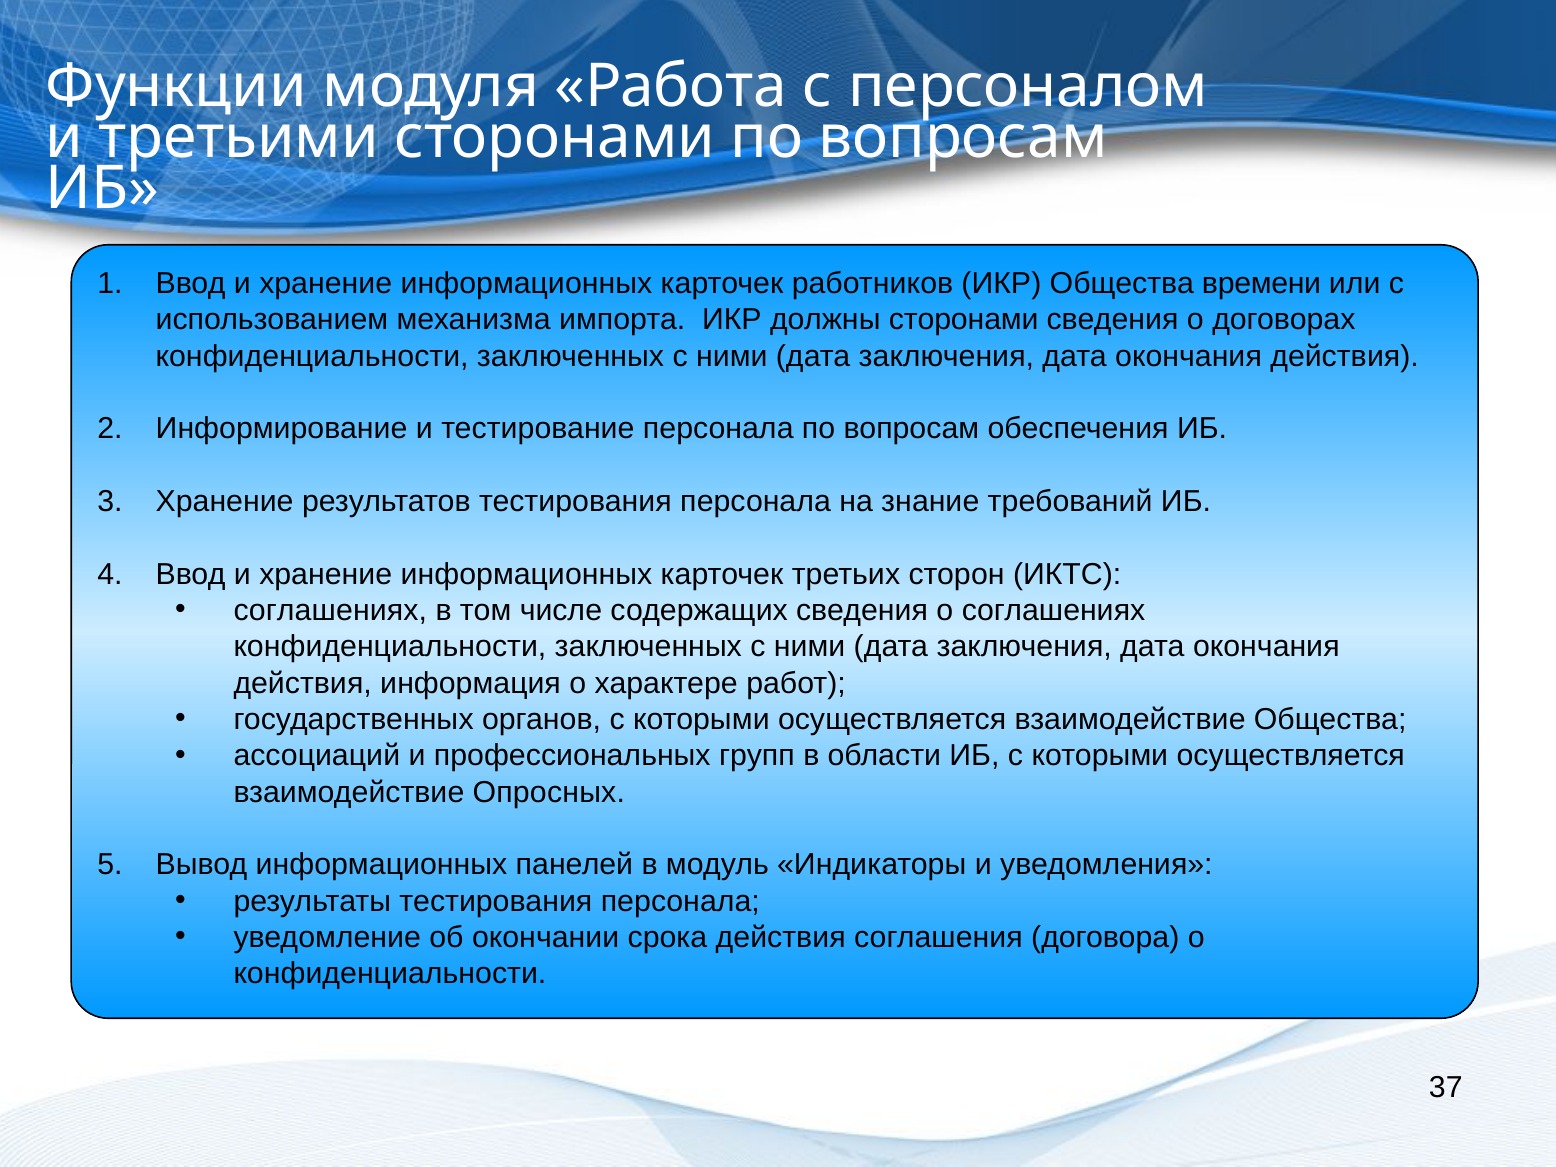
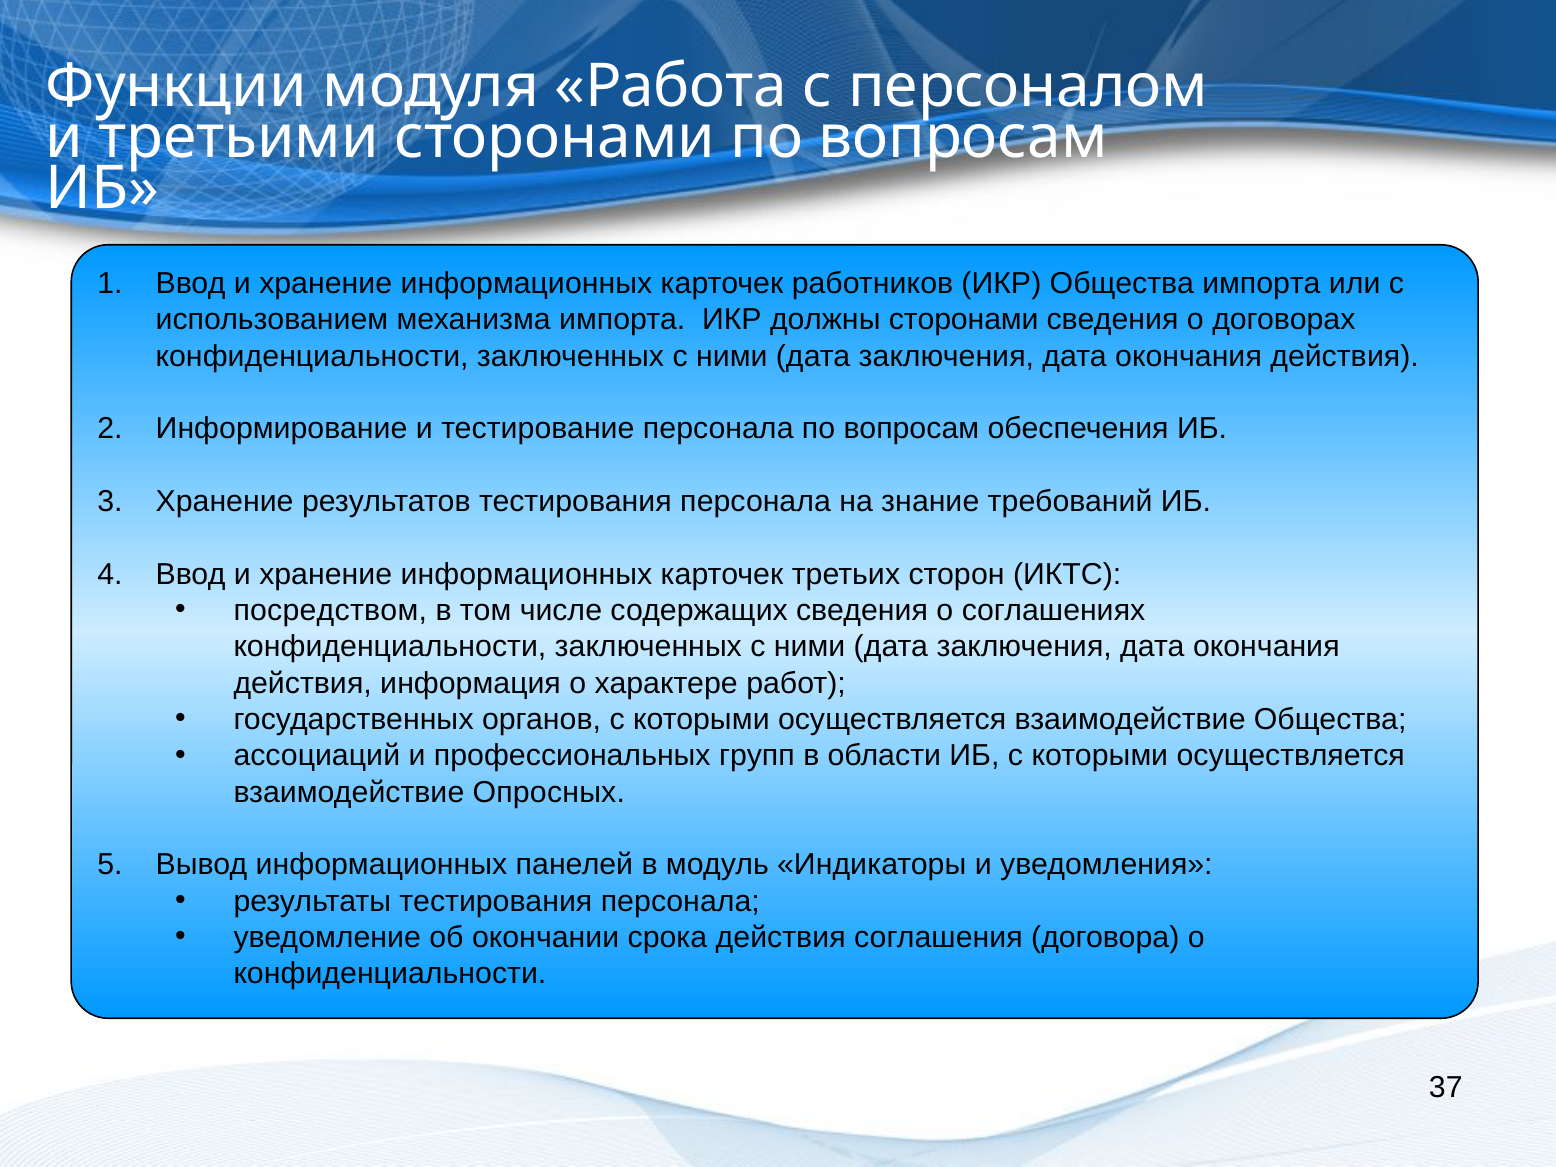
Общества времени: времени -> импорта (1261, 284)
соглашениях: соглашениях -> посредством (330, 610)
